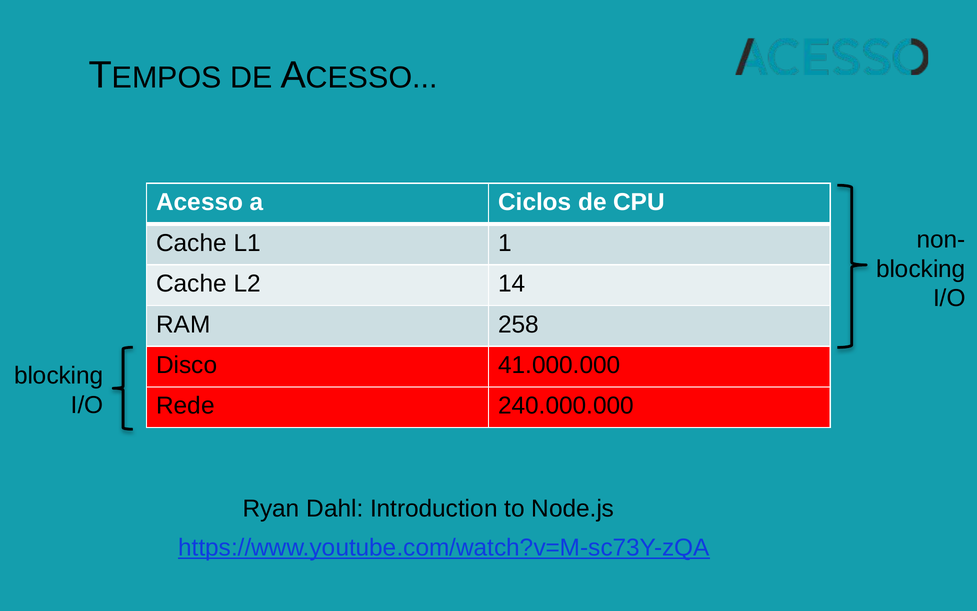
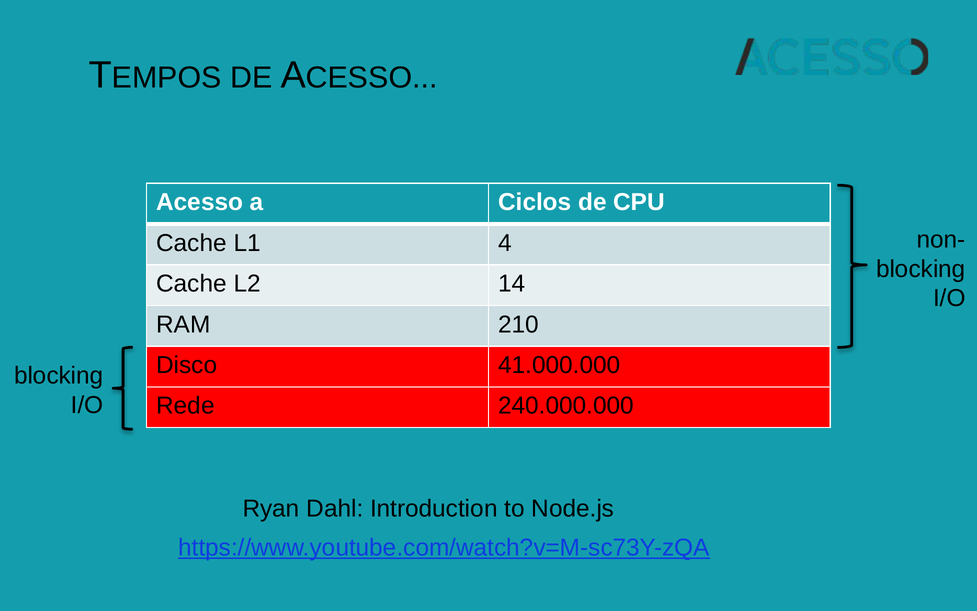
1: 1 -> 4 (505, 243)
258: 258 -> 210 (519, 324)
